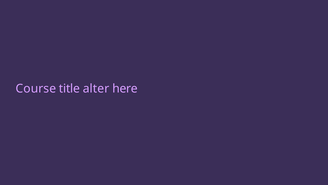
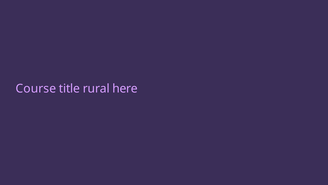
alter: alter -> rural (96, 88)
